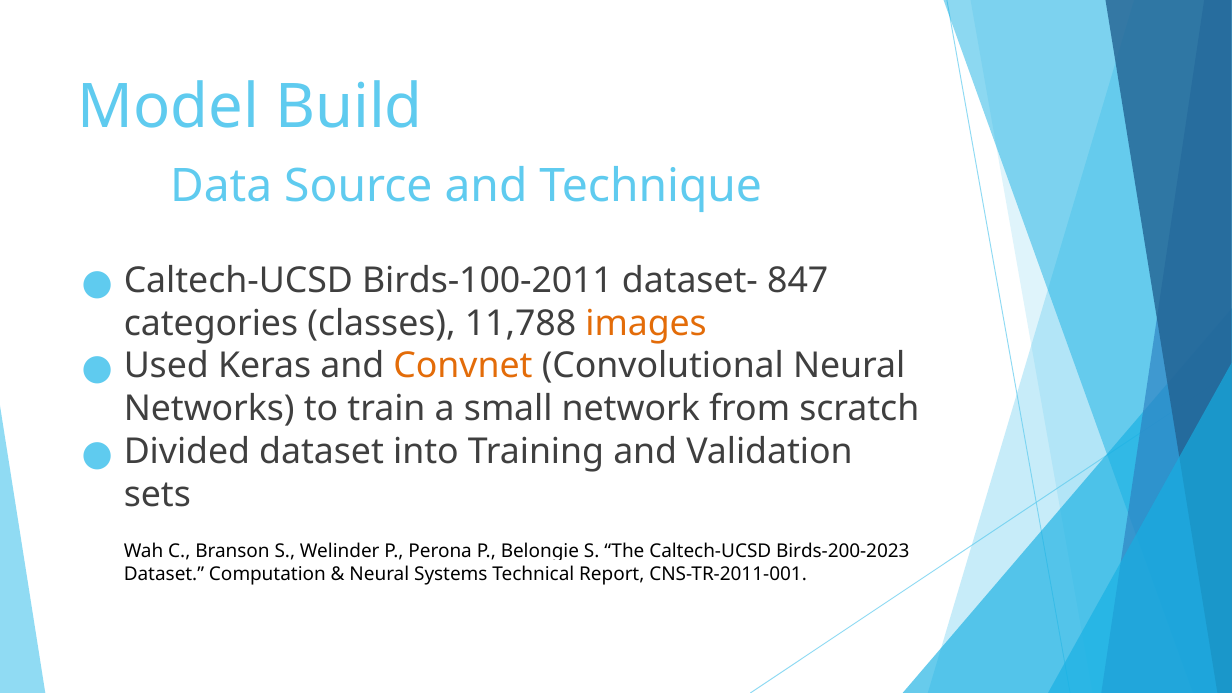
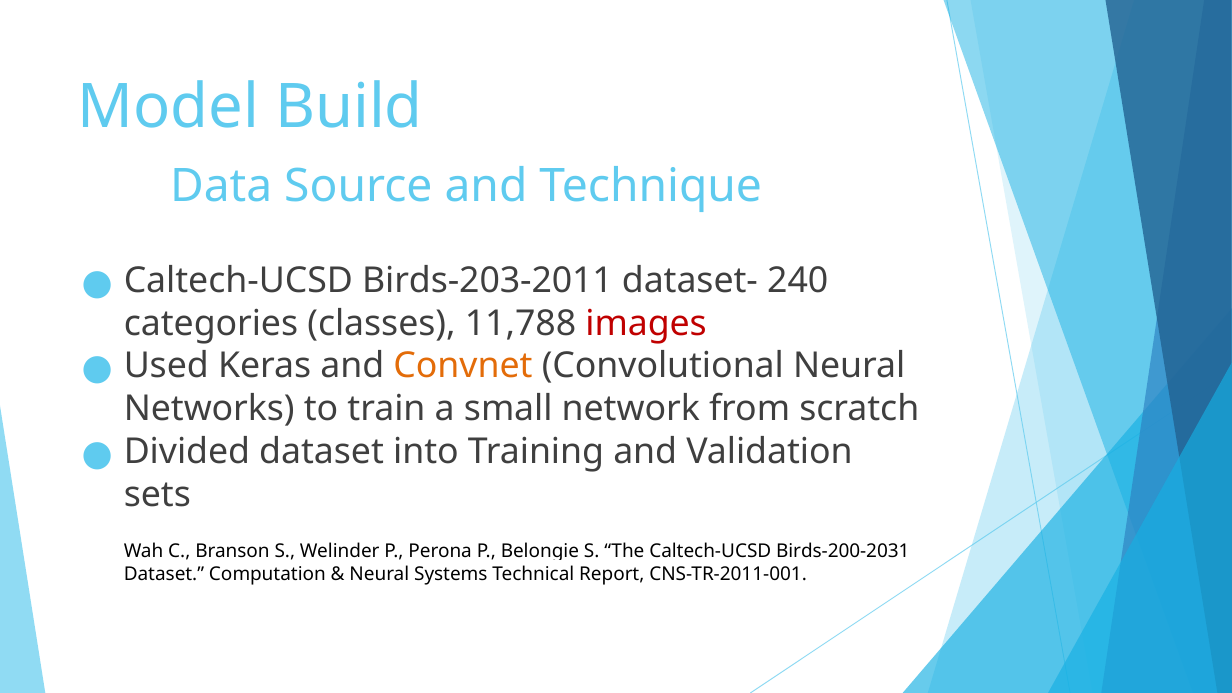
Birds-100-2011: Birds-100-2011 -> Birds-203-2011 (488, 281)
847: 847 -> 240 (798, 281)
images colour: orange -> red (646, 323)
Birds-200-2023: Birds-200-2023 -> Birds-200-2031 (843, 552)
